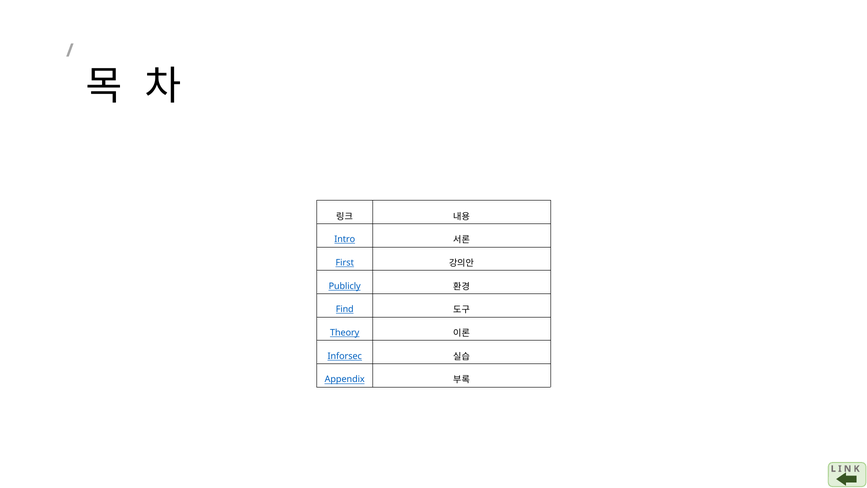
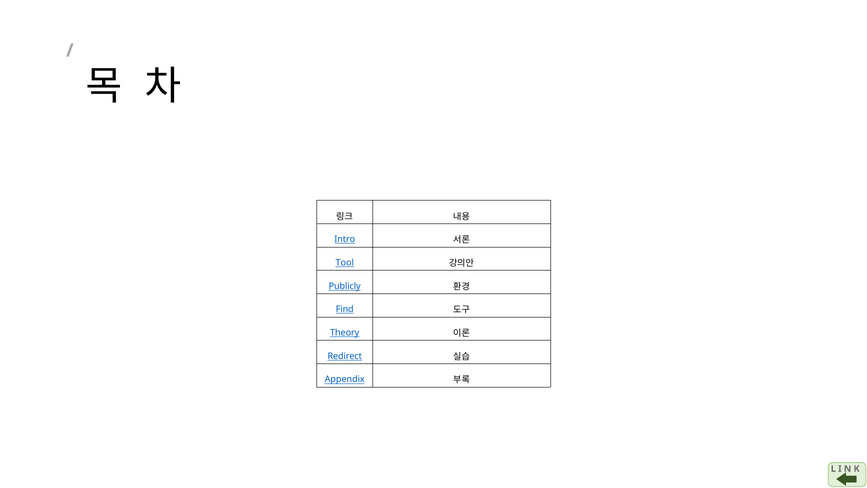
First: First -> Tool (345, 263)
Inforsec: Inforsec -> Redirect (345, 356)
